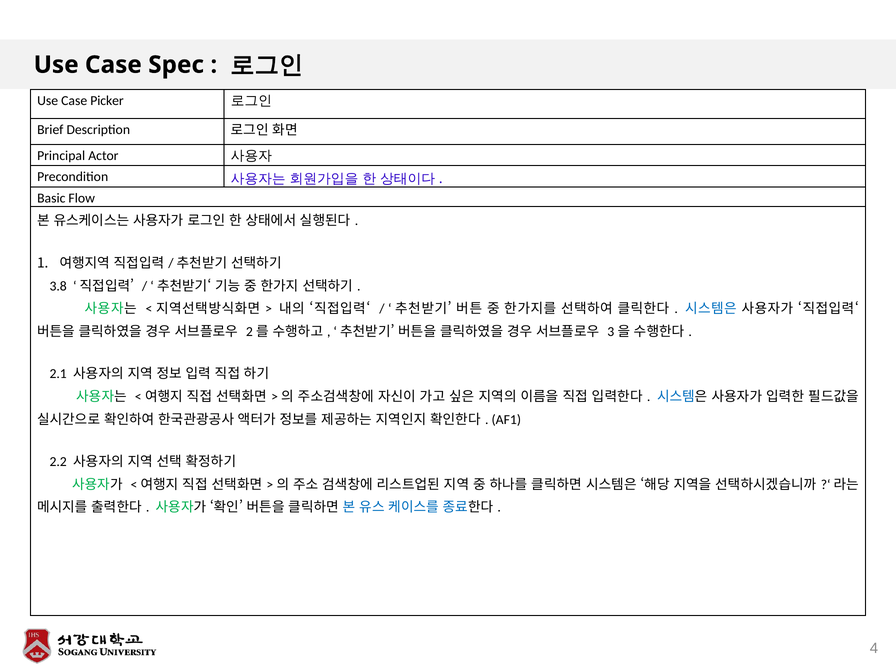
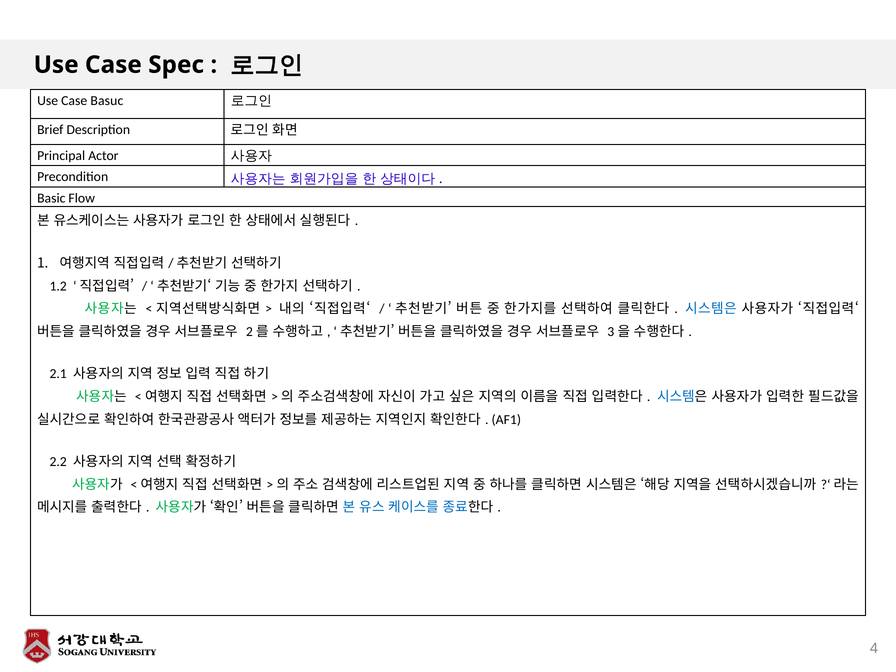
Picker: Picker -> Basuc (107, 101)
3.8: 3.8 -> 1.2 (58, 286)
